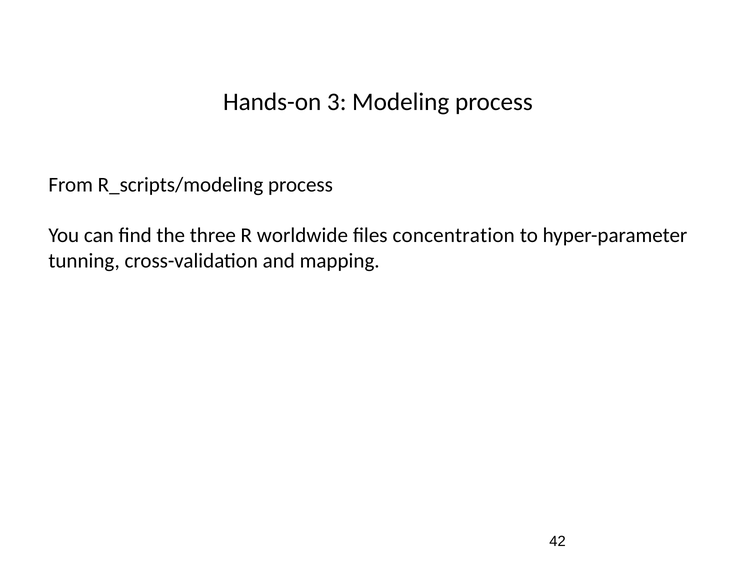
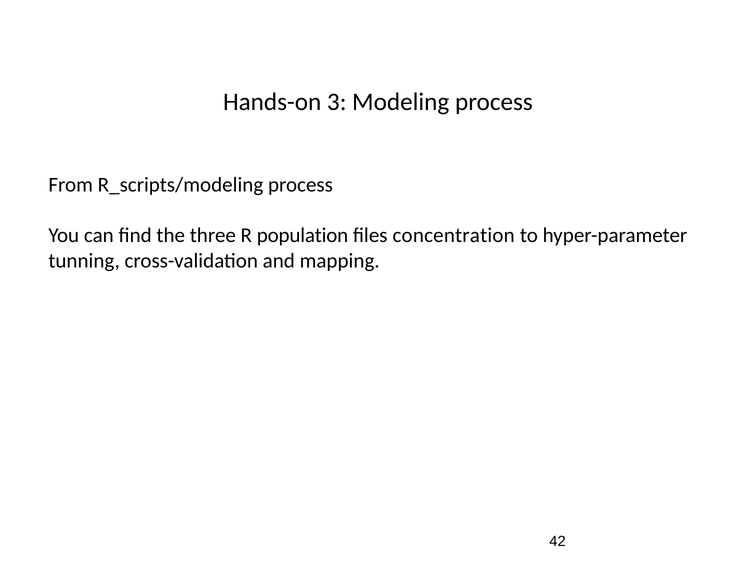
worldwide: worldwide -> population (303, 235)
